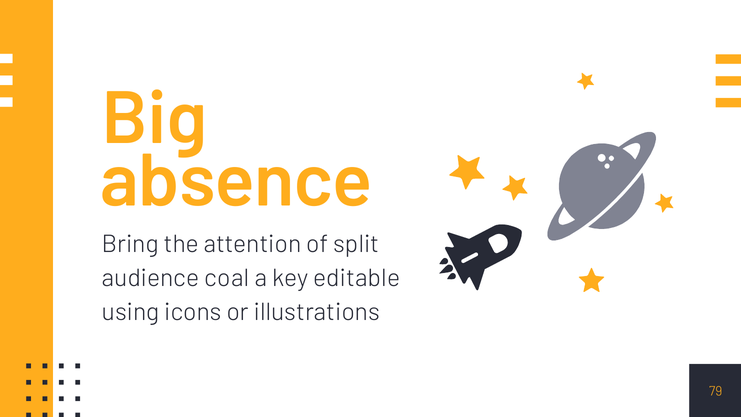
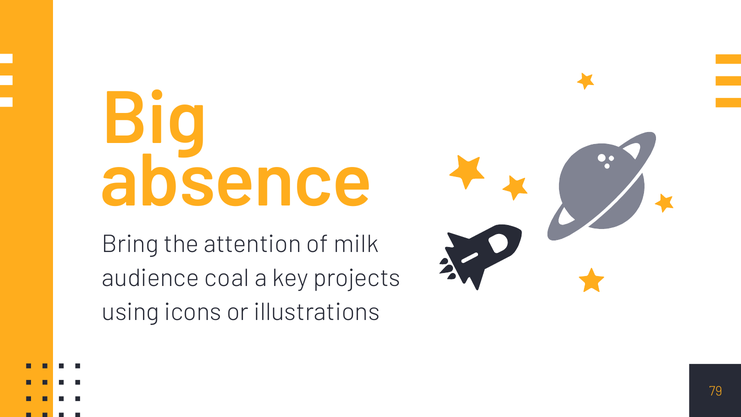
split: split -> milk (356, 244)
editable: editable -> projects (357, 278)
